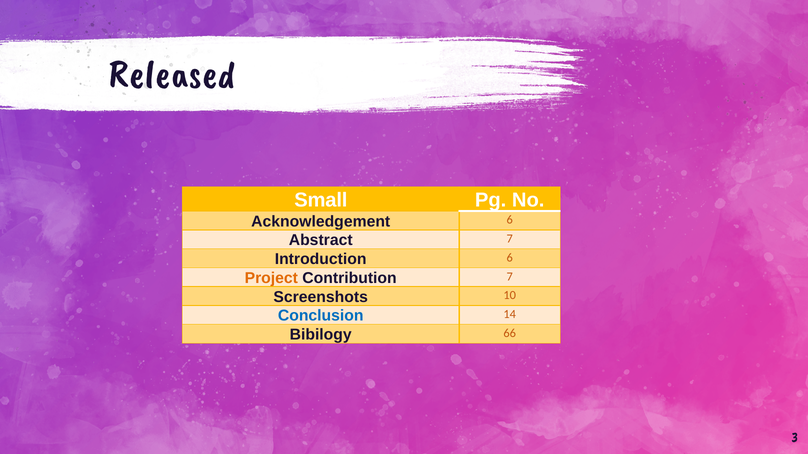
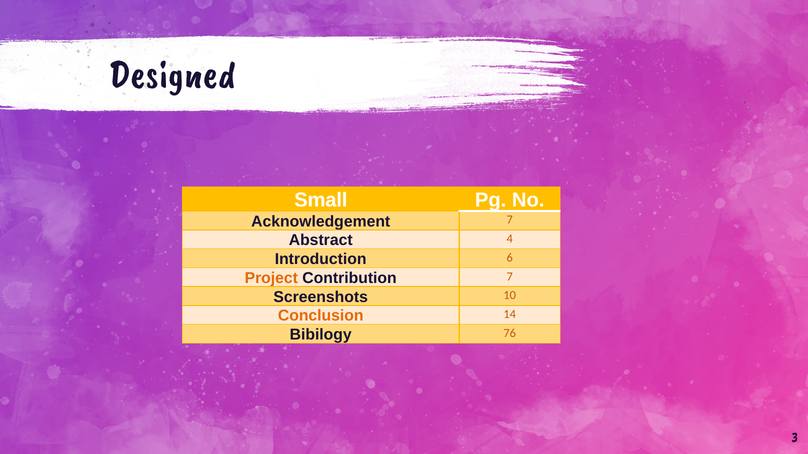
Released: Released -> Designed (172, 74)
Acknowledgement 6: 6 -> 7 (510, 220)
Abstract 7: 7 -> 4 (510, 239)
Conclusion colour: blue -> orange (321, 316)
66: 66 -> 76 (510, 334)
